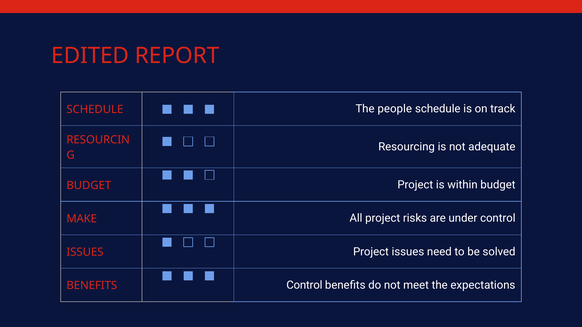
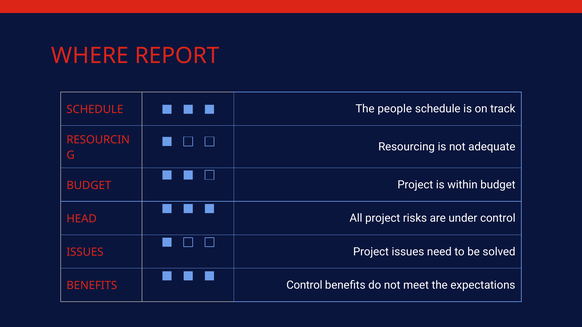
EDITED: EDITED -> WHERE (90, 56)
MAKE: MAKE -> HEAD (82, 219)
